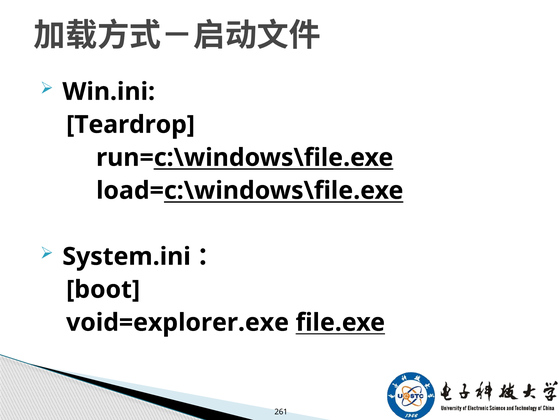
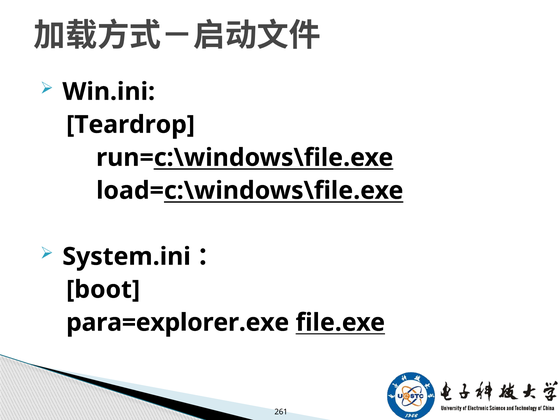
void=explorer.exe: void=explorer.exe -> para=explorer.exe (178, 323)
